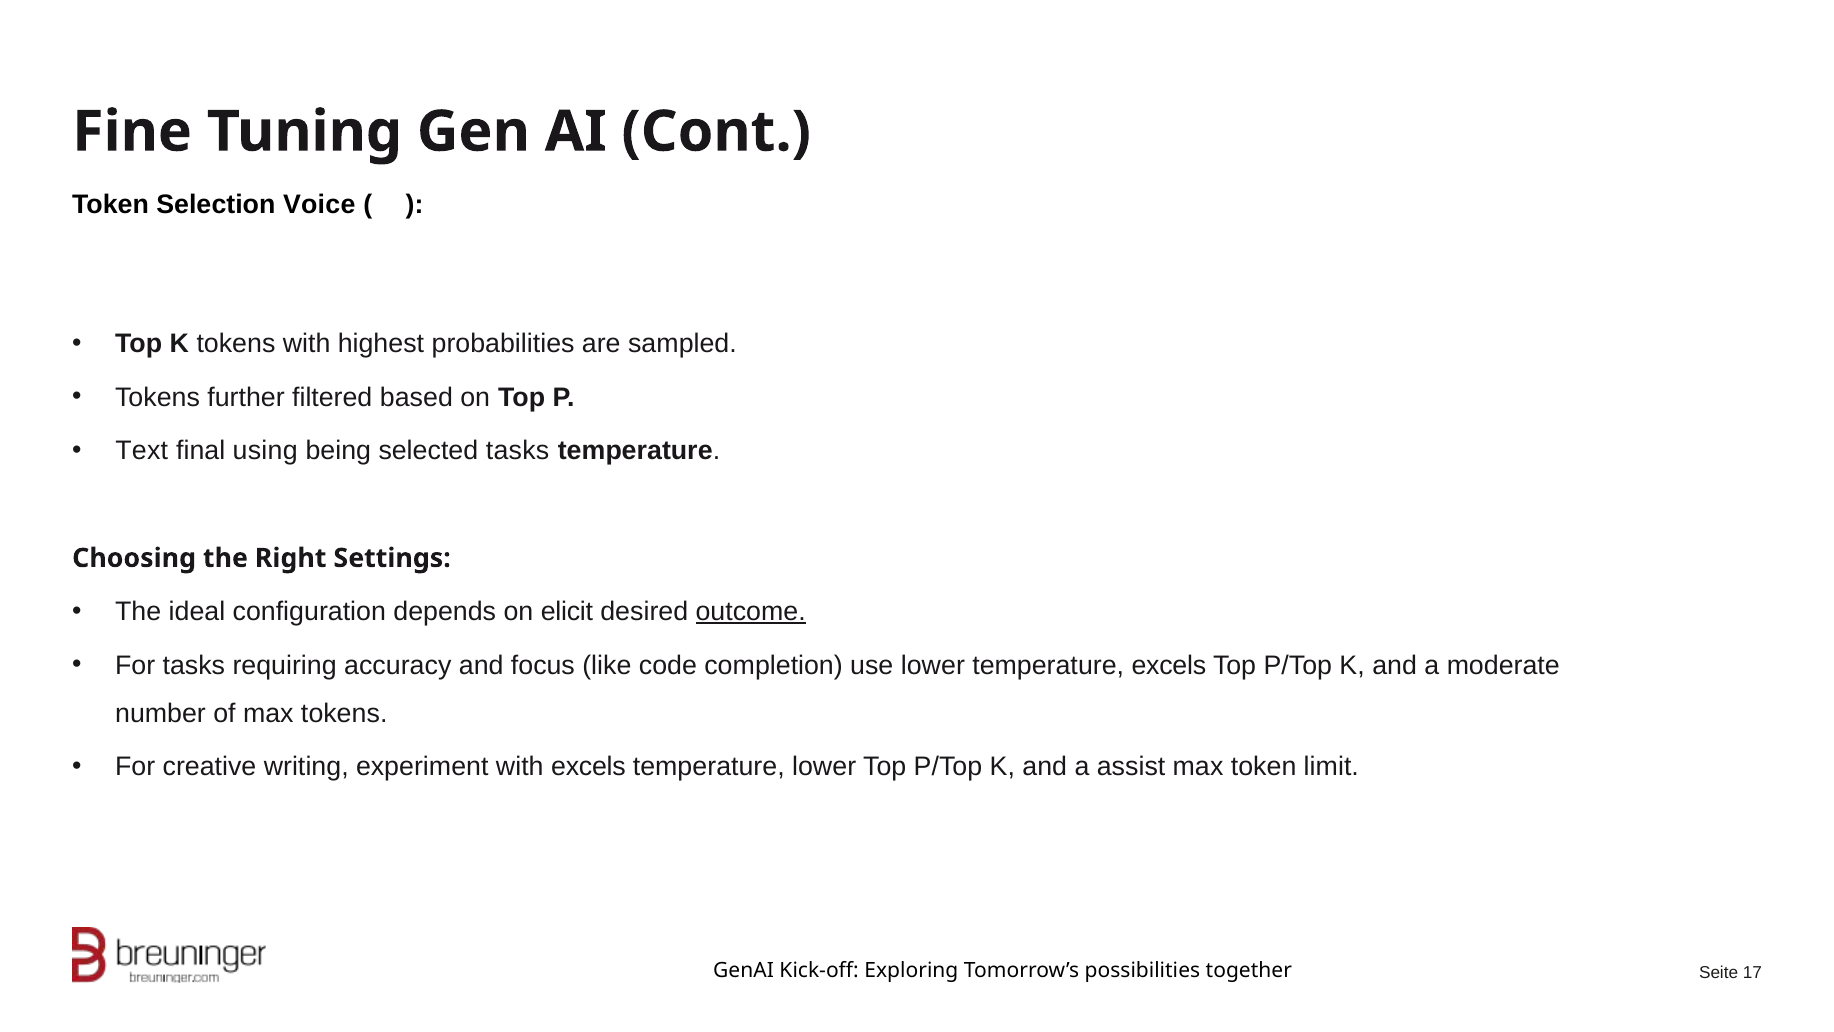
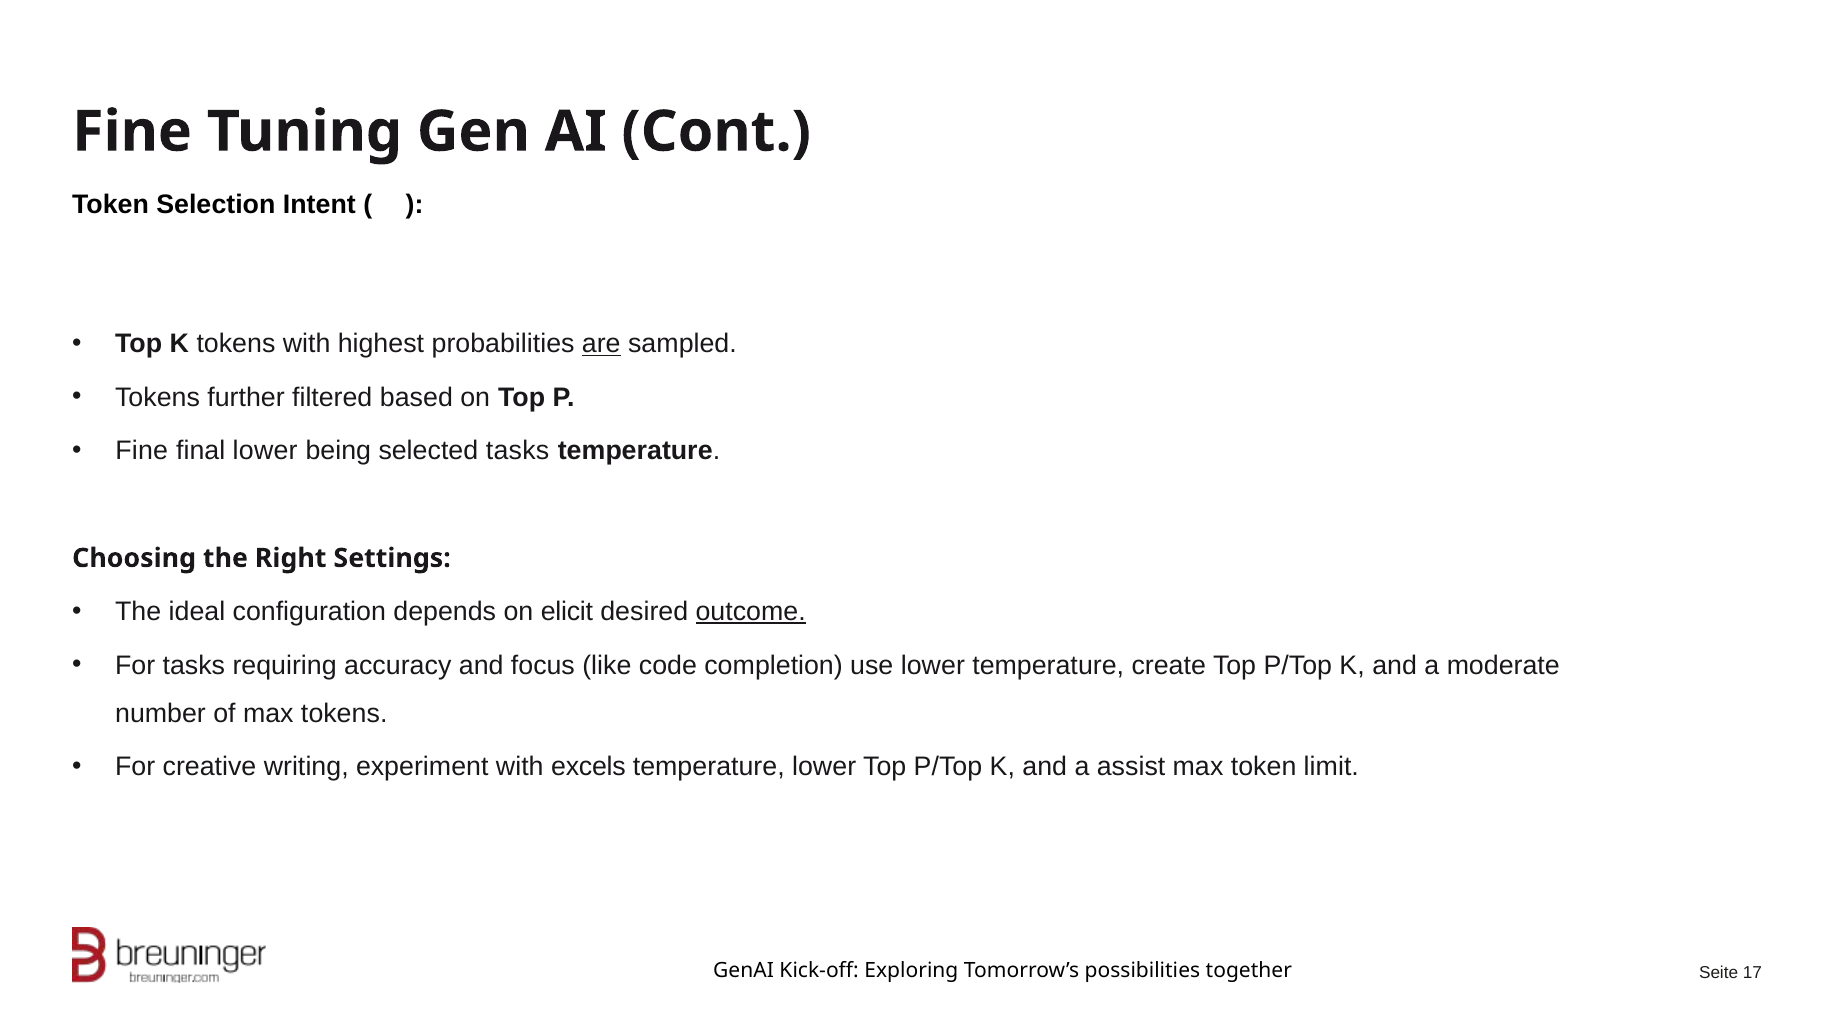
Voice: Voice -> Intent (319, 205)
are underline: none -> present (601, 344)
Text: Text -> Fine (142, 451)
final using: using -> lower (265, 451)
temperature excels: excels -> create (1169, 665)
